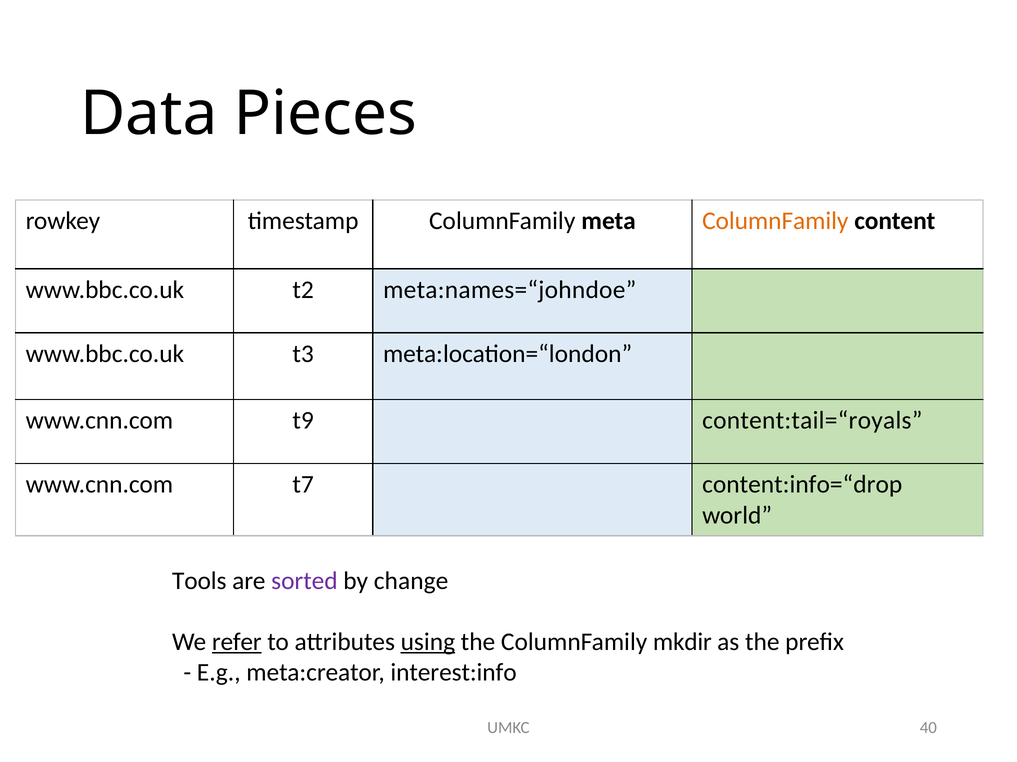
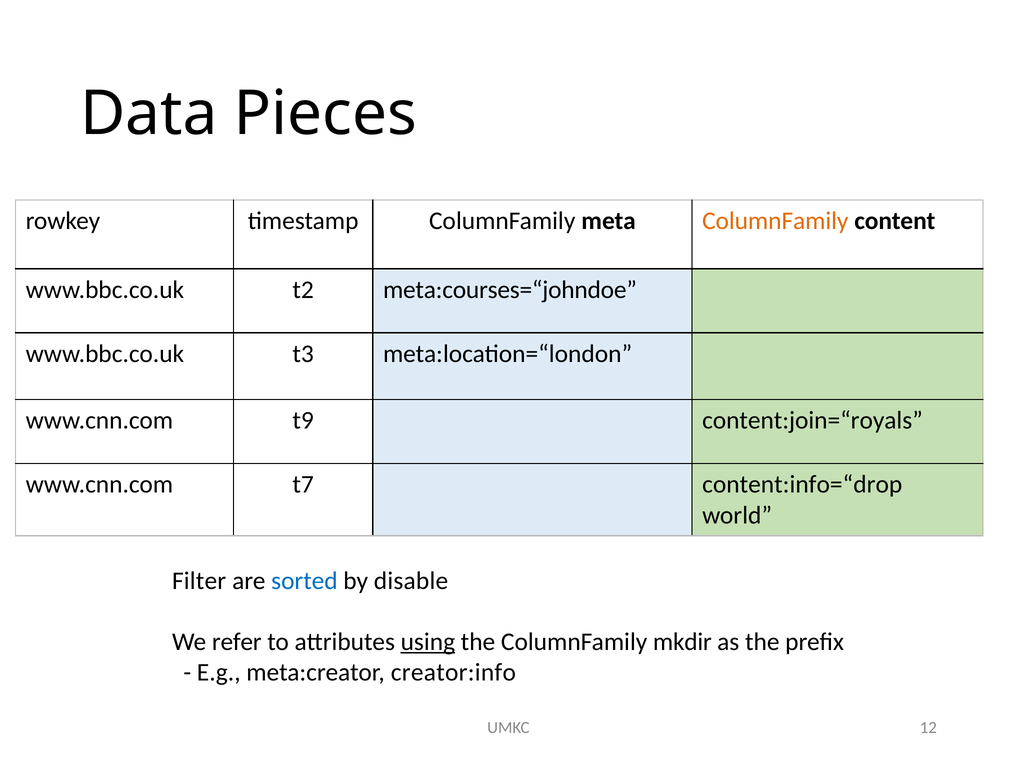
meta:names=“johndoe: meta:names=“johndoe -> meta:courses=“johndoe (510, 290)
content:tail=“royals: content:tail=“royals -> content:join=“royals (812, 421)
Tools: Tools -> Filter (199, 581)
sorted colour: purple -> blue (304, 581)
change: change -> disable (411, 581)
refer underline: present -> none (237, 642)
interest:info: interest:info -> creator:info (453, 673)
40: 40 -> 12 (928, 728)
